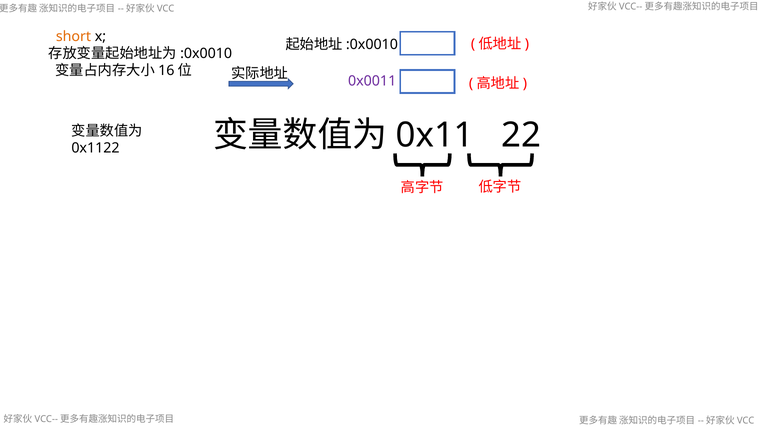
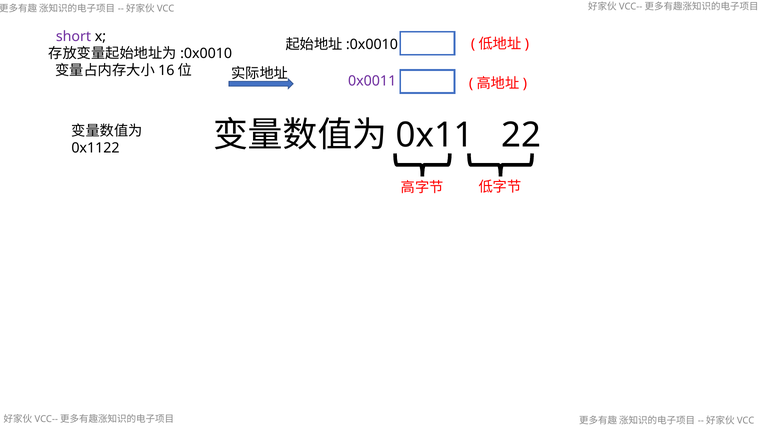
short colour: orange -> purple (74, 36)
